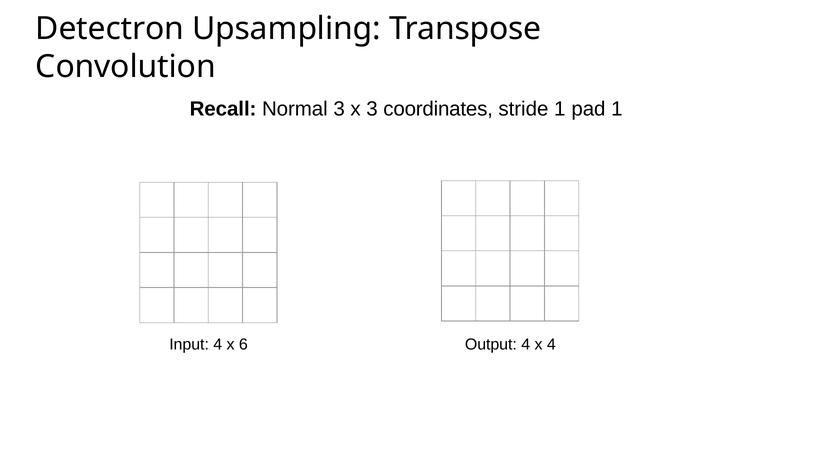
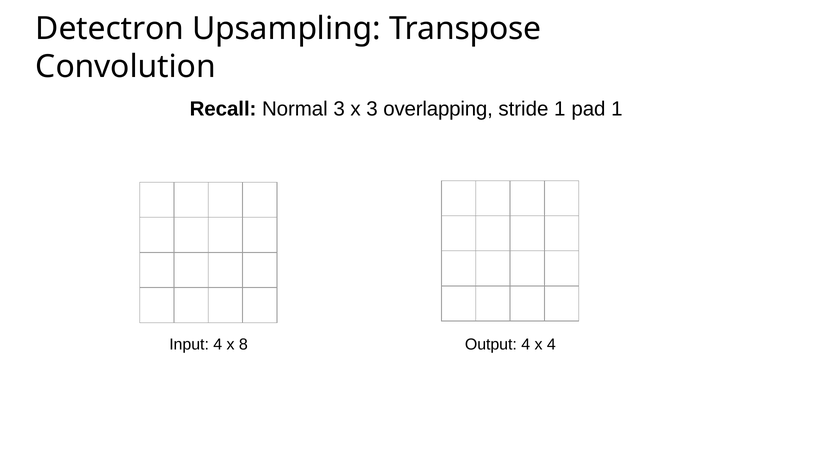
coordinates: coordinates -> overlapping (438, 109)
6: 6 -> 8 (243, 344)
